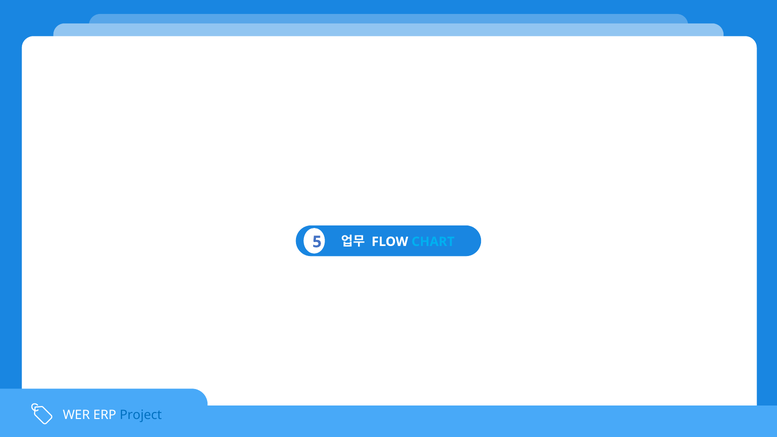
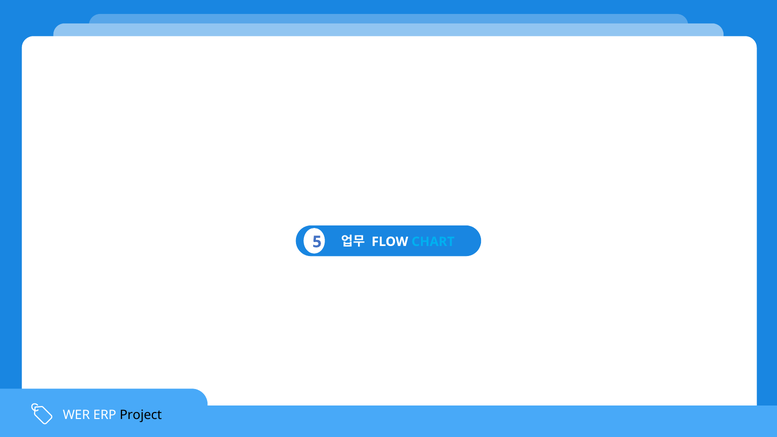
Project colour: blue -> black (141, 415)
